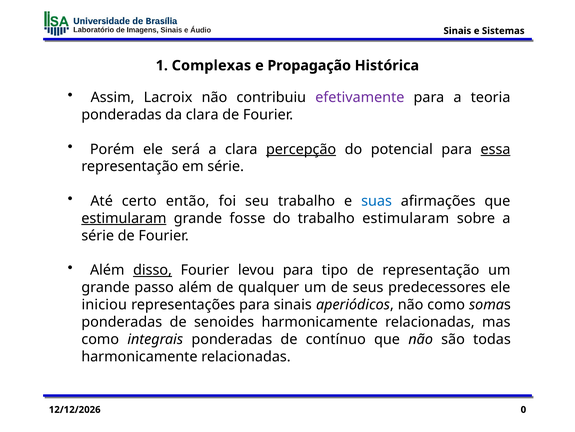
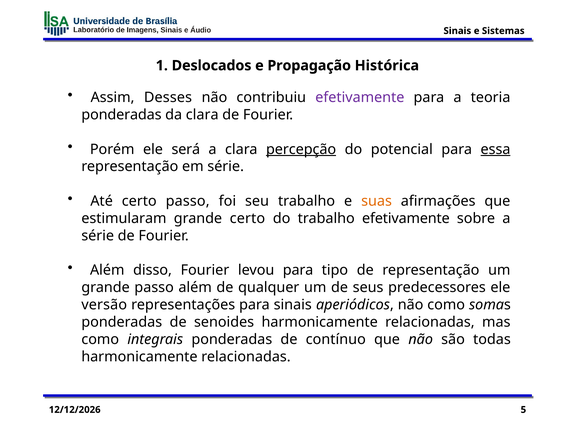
Complexas: Complexas -> Deslocados (212, 65)
Lacroix: Lacroix -> Desses (168, 97)
certo então: então -> passo (188, 201)
suas colour: blue -> orange (377, 201)
estimularam underline: present -> none (124, 218)
grande fosse: fosse -> certo (247, 218)
trabalho estimularam: estimularam -> efetivamente (406, 218)
disso underline: present -> none (153, 270)
iniciou: iniciou -> versão (104, 304)
0: 0 -> 5 (523, 409)
